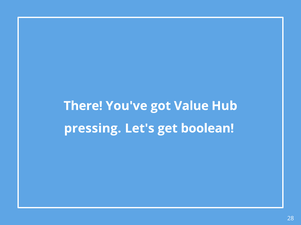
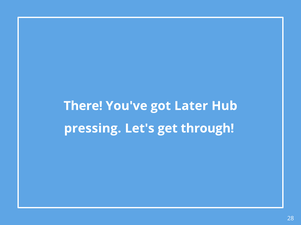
Value: Value -> Later (191, 106)
boolean: boolean -> through (207, 129)
